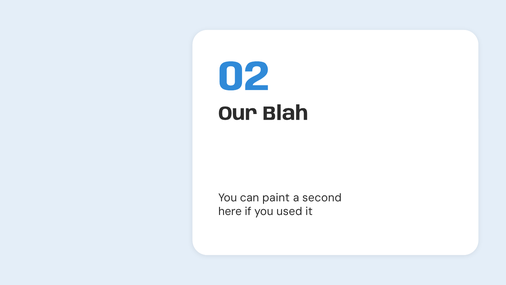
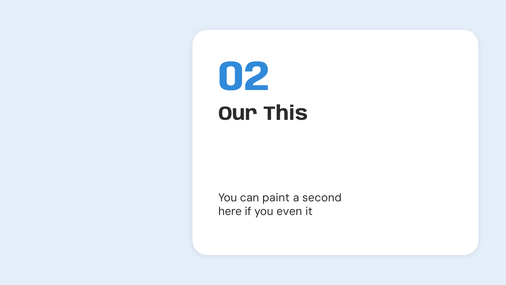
Blah: Blah -> This (285, 113)
used: used -> even (289, 211)
